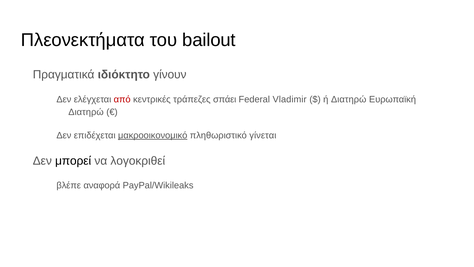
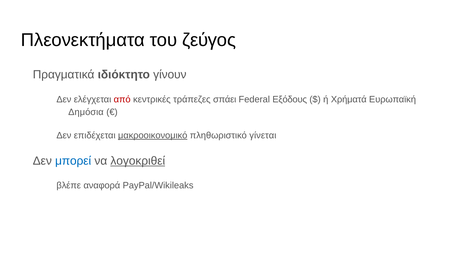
bailout: bailout -> ζεύγος (209, 40)
Vladimir: Vladimir -> Εξόδους (290, 99)
ή Διατηρώ: Διατηρώ -> Χρήματά (349, 99)
Διατηρώ: Διατηρώ -> Δημόσια (86, 112)
μπορεί colour: black -> blue (73, 161)
λογοκριθεί underline: none -> present (138, 161)
